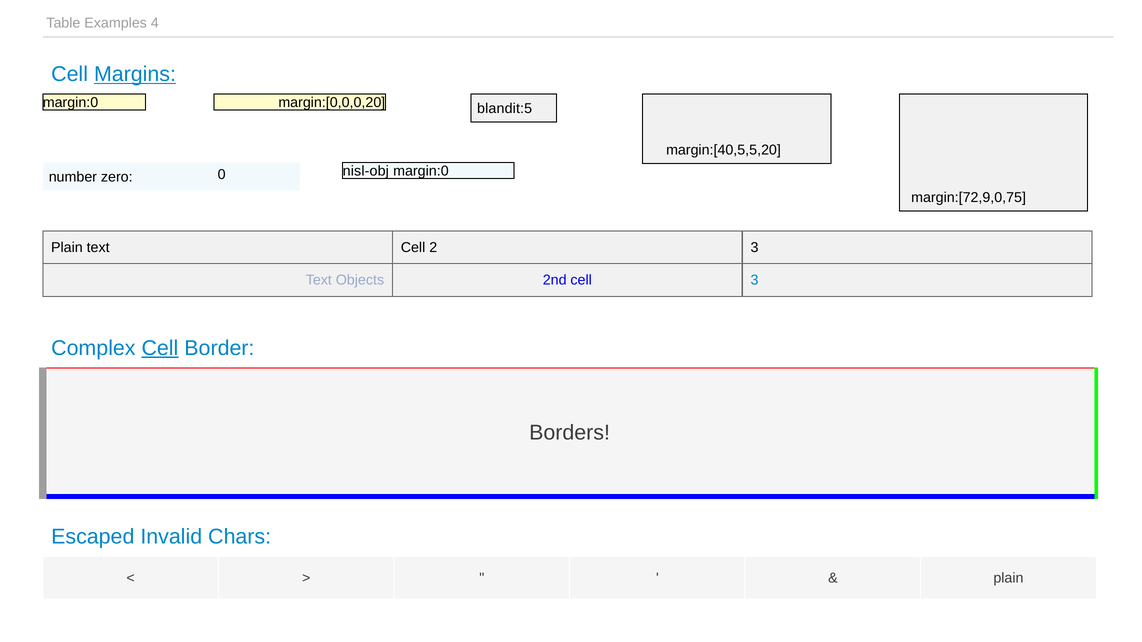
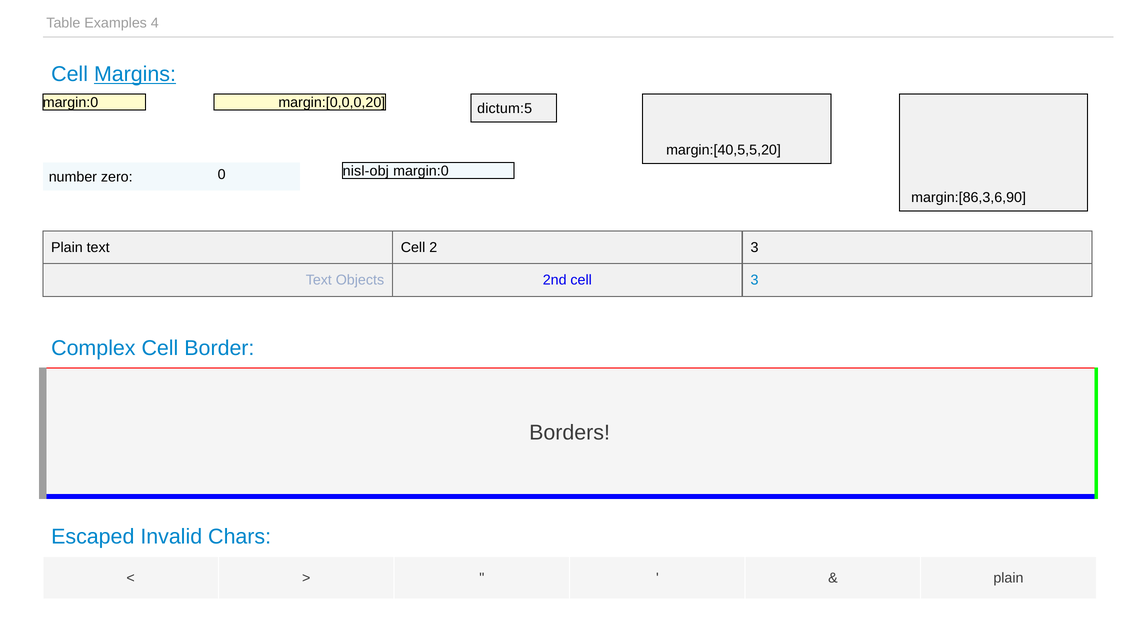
blandit:5: blandit:5 -> dictum:5 (505, 108)
margin:[72,9,0,75: margin:[72,9,0,75 -> margin:[86,3,6,90 (969, 198)
Cell underline: present -> none (160, 348)
